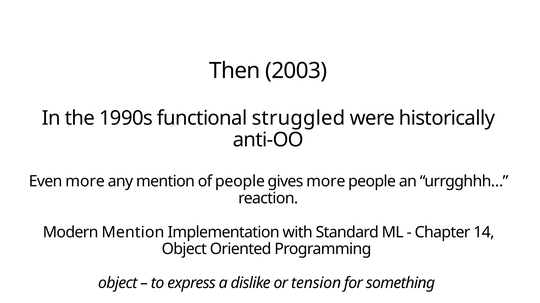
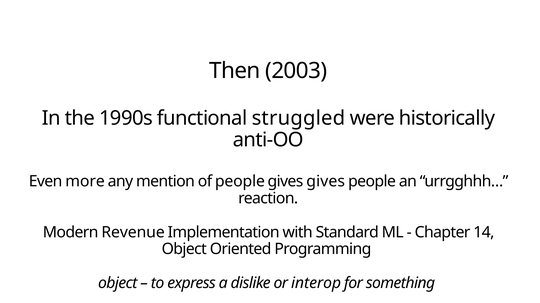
gives more: more -> gives (326, 182)
Modern Mention: Mention -> Revenue (133, 233)
tension: tension -> interop (316, 284)
